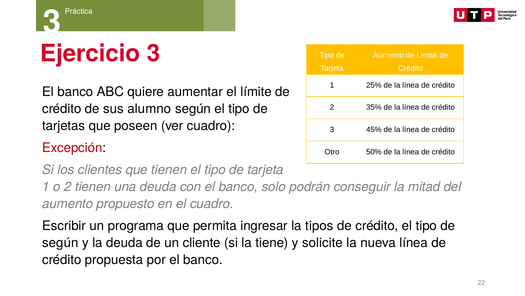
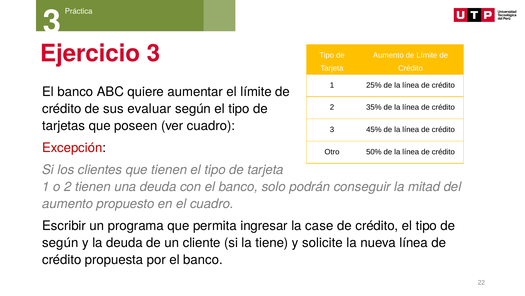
alumno: alumno -> evaluar (149, 109)
tipos: tipos -> case (319, 225)
